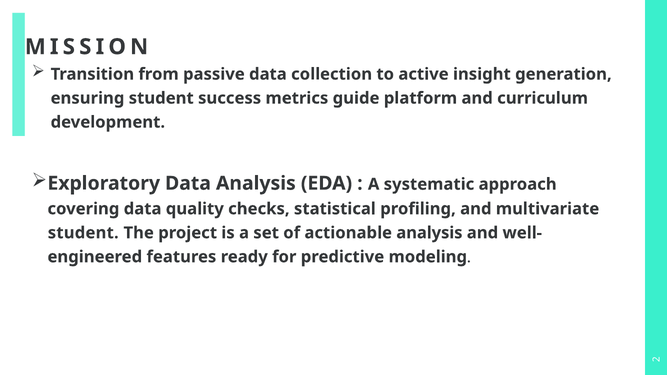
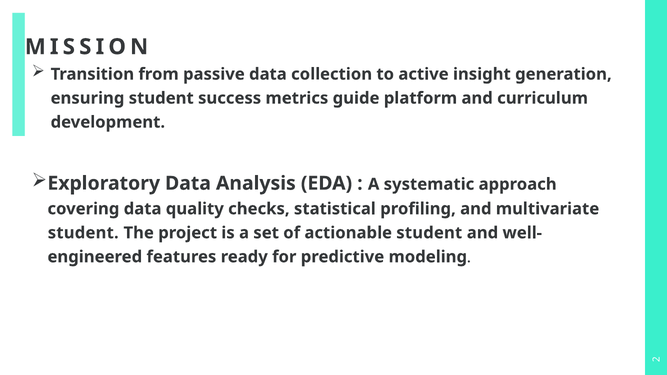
actionable analysis: analysis -> student (429, 233)
